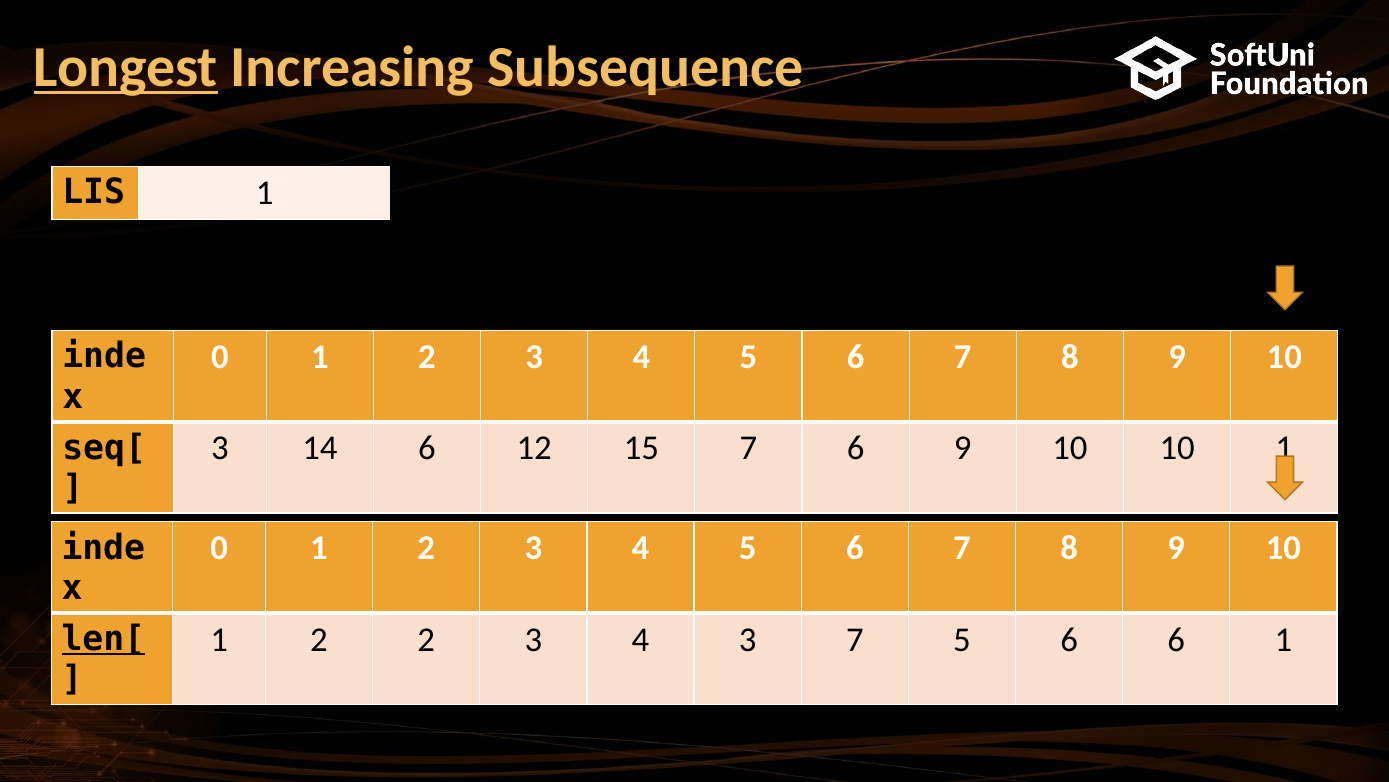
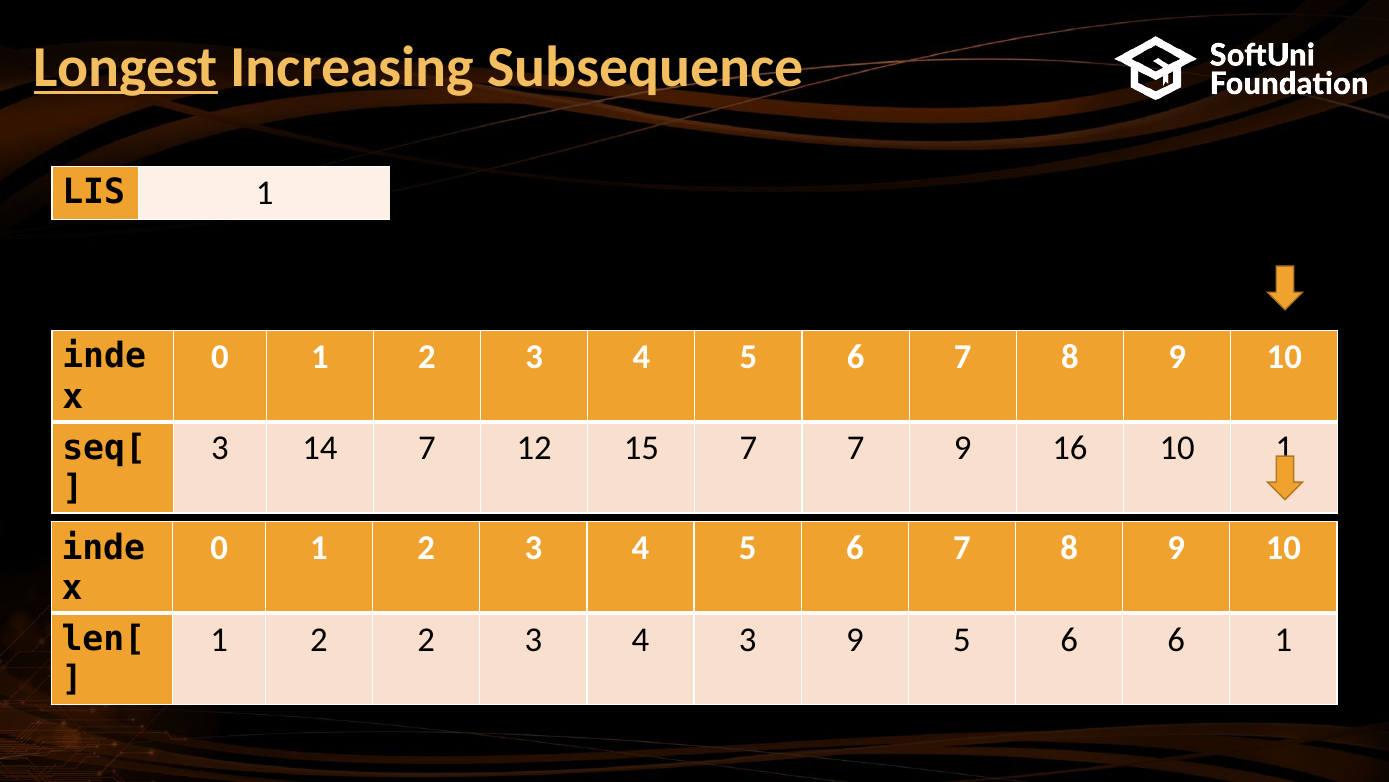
14 6: 6 -> 7 (427, 448)
7 6: 6 -> 7 (856, 448)
10: 10 -> 16 (1070, 448)
len[ underline: present -> none (103, 639)
3 7: 7 -> 9 (855, 639)
